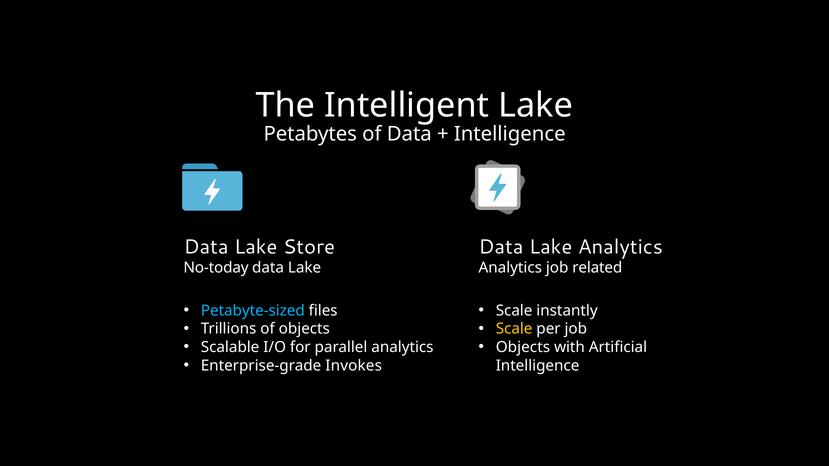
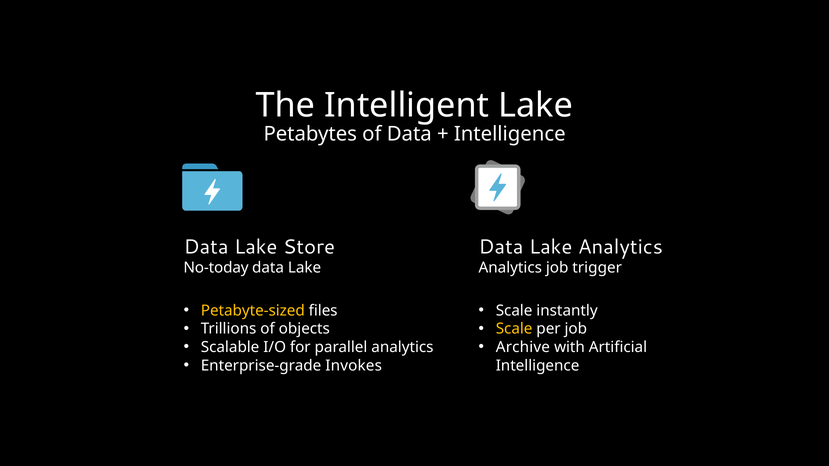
related: related -> trigger (597, 268)
Petabyte-sized colour: light blue -> yellow (253, 311)
Objects: Objects -> Archive (523, 347)
